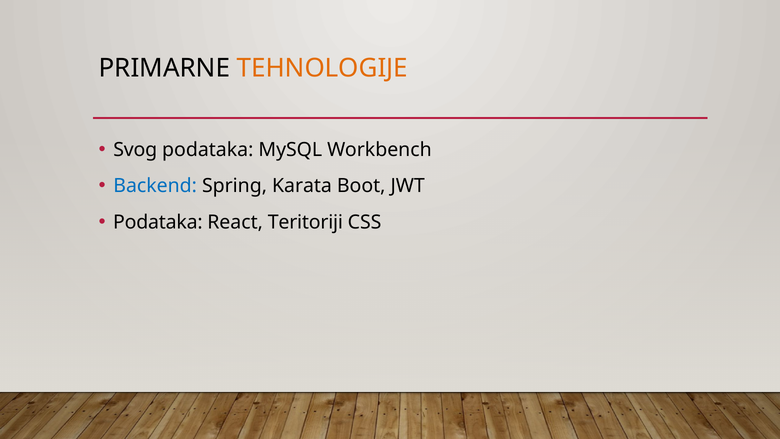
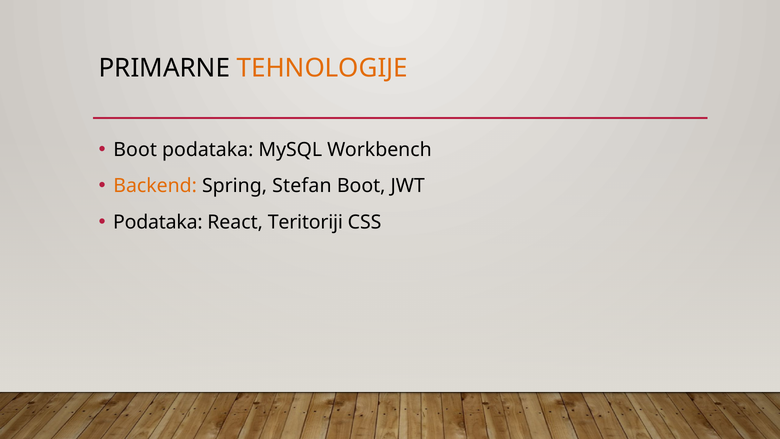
Svog: Svog -> Boot (135, 150)
Backend colour: blue -> orange (155, 186)
Karata: Karata -> Stefan (302, 186)
